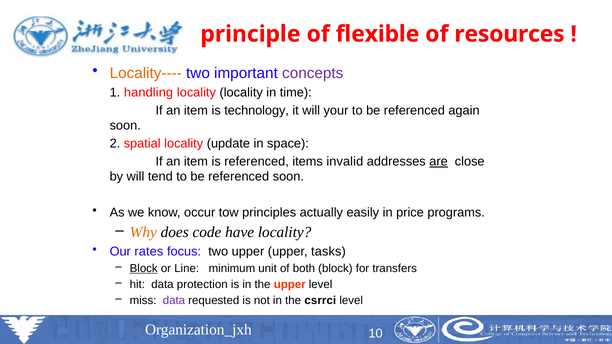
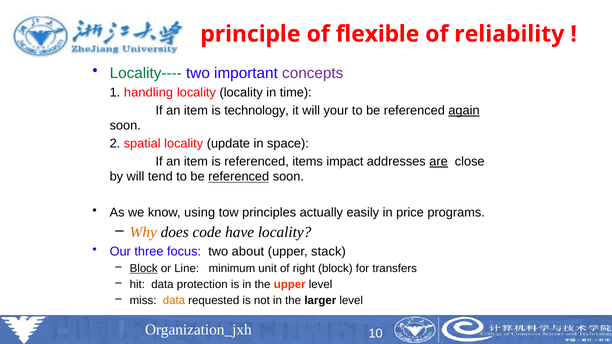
resources: resources -> reliability (509, 34)
Locality---- colour: orange -> green (146, 73)
again underline: none -> present (464, 111)
invalid: invalid -> impact (345, 162)
referenced underline: none -> present (239, 177)
occur: occur -> using (200, 213)
rates: rates -> three (149, 252)
two upper: upper -> about (248, 252)
tasks: tasks -> stack (328, 252)
both: both -> right (304, 269)
data colour: purple -> orange (174, 301)
csrrci: csrrci -> larger (320, 301)
